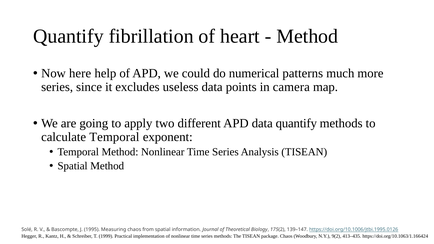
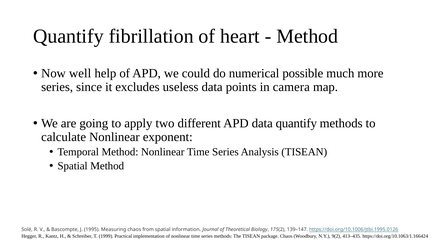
here: here -> well (80, 73)
patterns: patterns -> possible (303, 73)
calculate Temporal: Temporal -> Nonlinear (114, 137)
